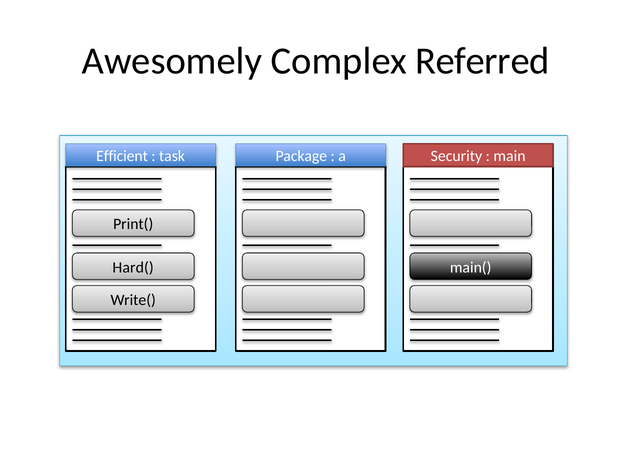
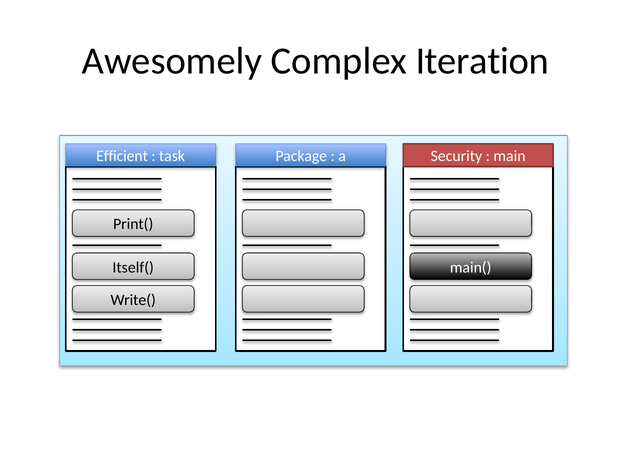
Referred: Referred -> Iteration (482, 61)
Hard(: Hard( -> Itself( (133, 267)
